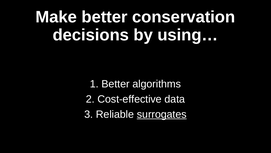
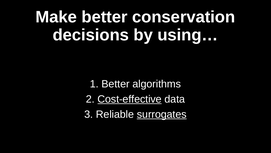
Cost-effective underline: none -> present (130, 99)
